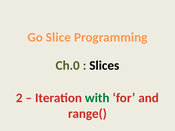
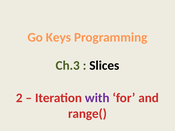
Slice: Slice -> Keys (58, 37)
Ch.0: Ch.0 -> Ch.3 (68, 66)
with colour: green -> purple (97, 98)
